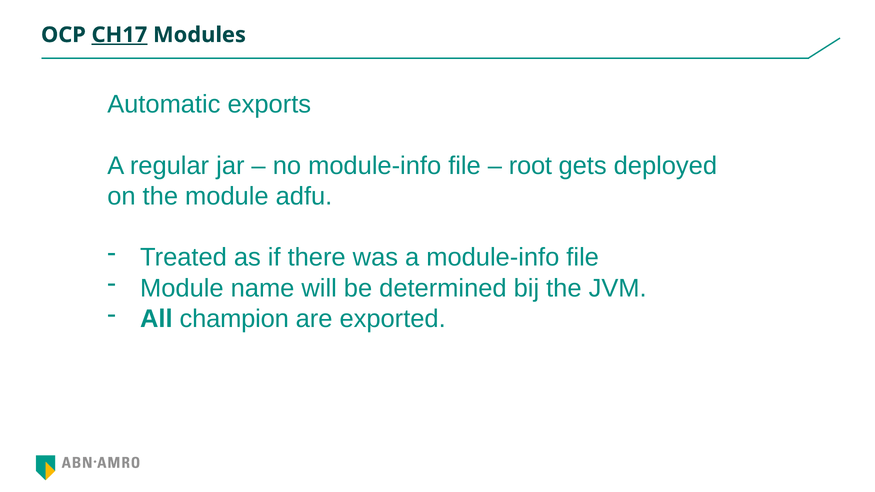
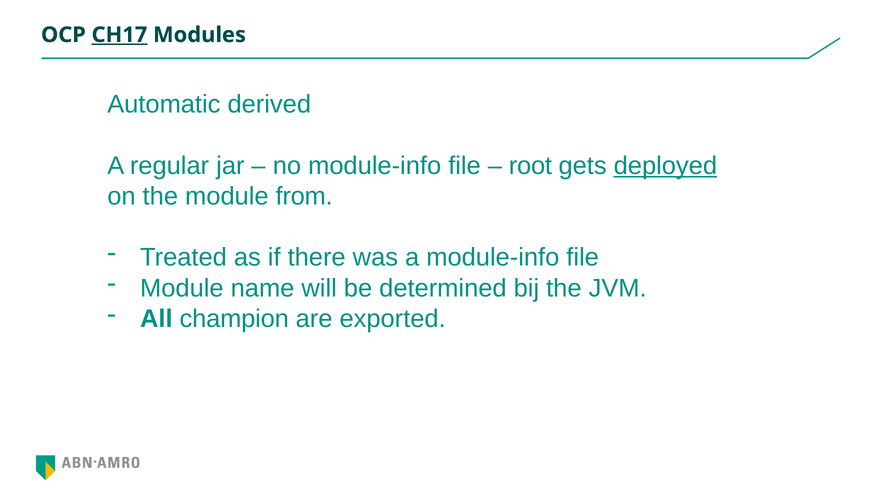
exports: exports -> derived (269, 104)
deployed underline: none -> present (665, 166)
adfu: adfu -> from (304, 196)
